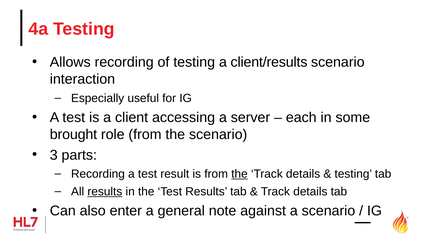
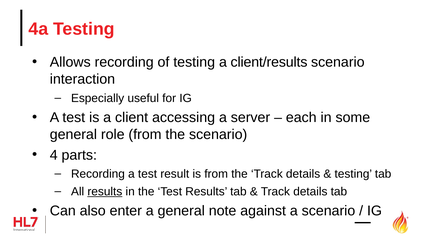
brought: brought -> general (73, 135)
3: 3 -> 4 (54, 155)
the underline: present -> none (239, 174)
